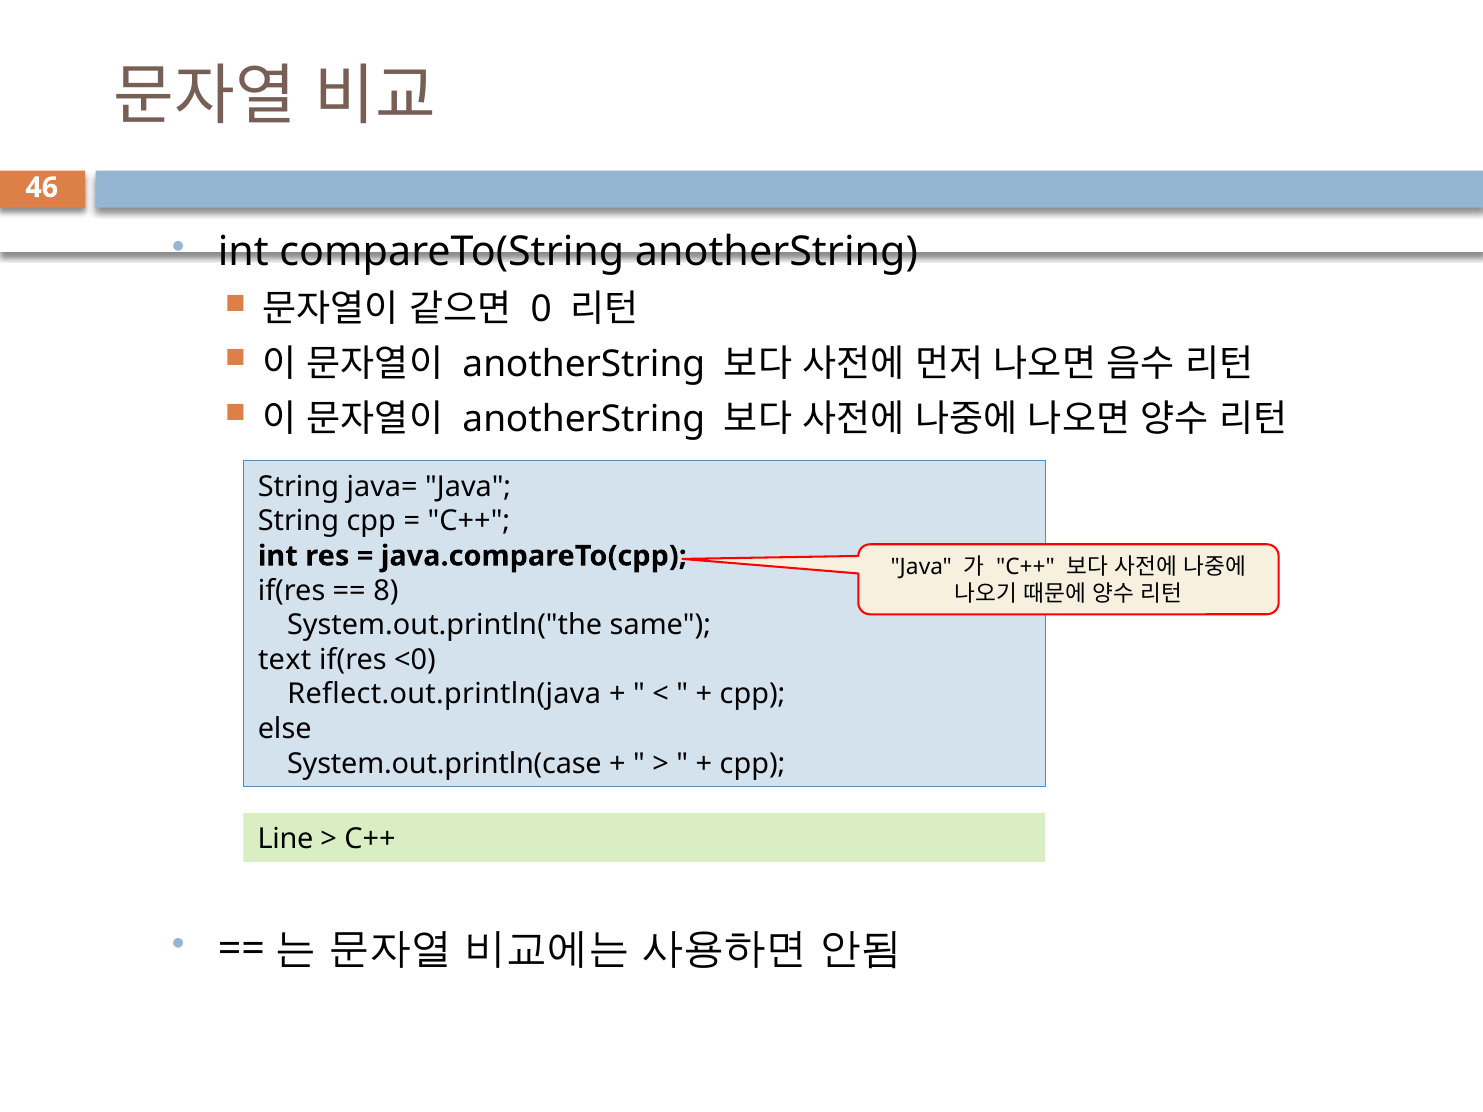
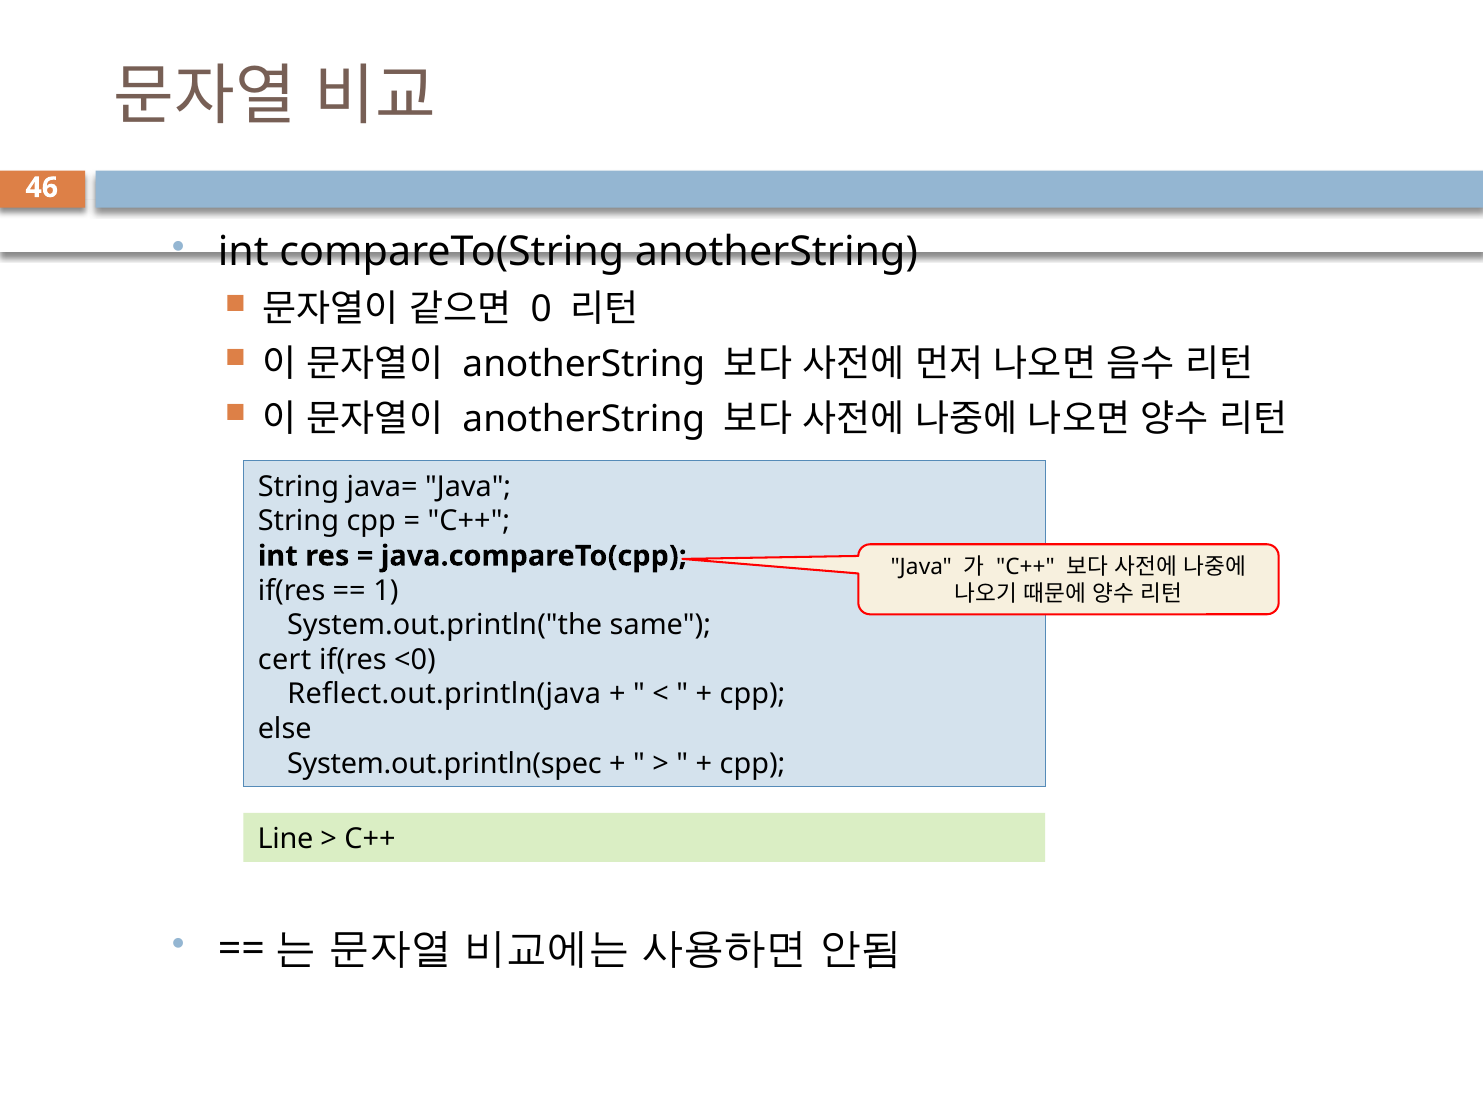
8: 8 -> 1 (386, 591)
text: text -> cert (285, 660)
System.out.println(case: System.out.println(case -> System.out.println(spec (444, 764)
